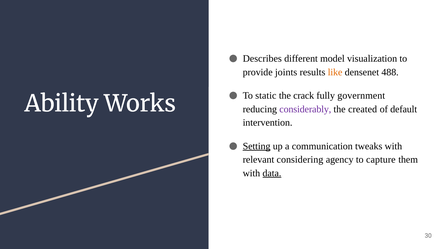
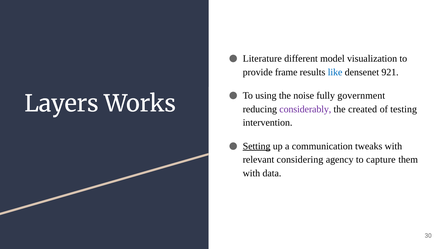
Describes: Describes -> Literature (262, 59)
joints: joints -> frame (286, 72)
like colour: orange -> blue (335, 72)
488: 488 -> 921 (390, 72)
static: static -> using (266, 95)
crack: crack -> noise (304, 95)
Ability: Ability -> Layers (61, 104)
default: default -> testing (404, 109)
data underline: present -> none (272, 173)
